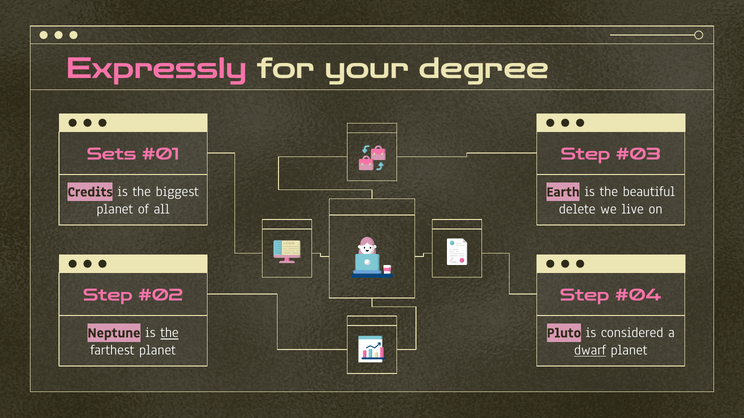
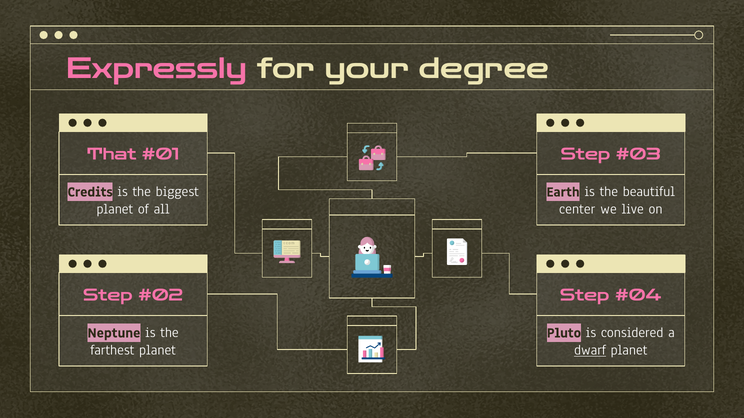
Sets: Sets -> That (112, 154)
delete: delete -> center (577, 209)
the underline: present -> none (170, 333)
